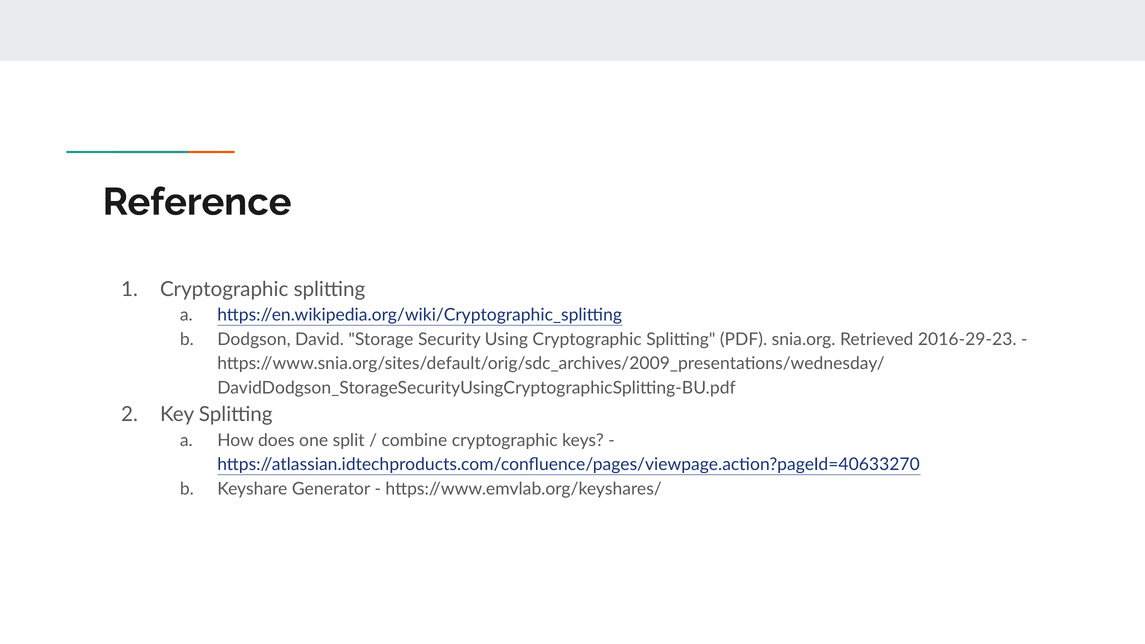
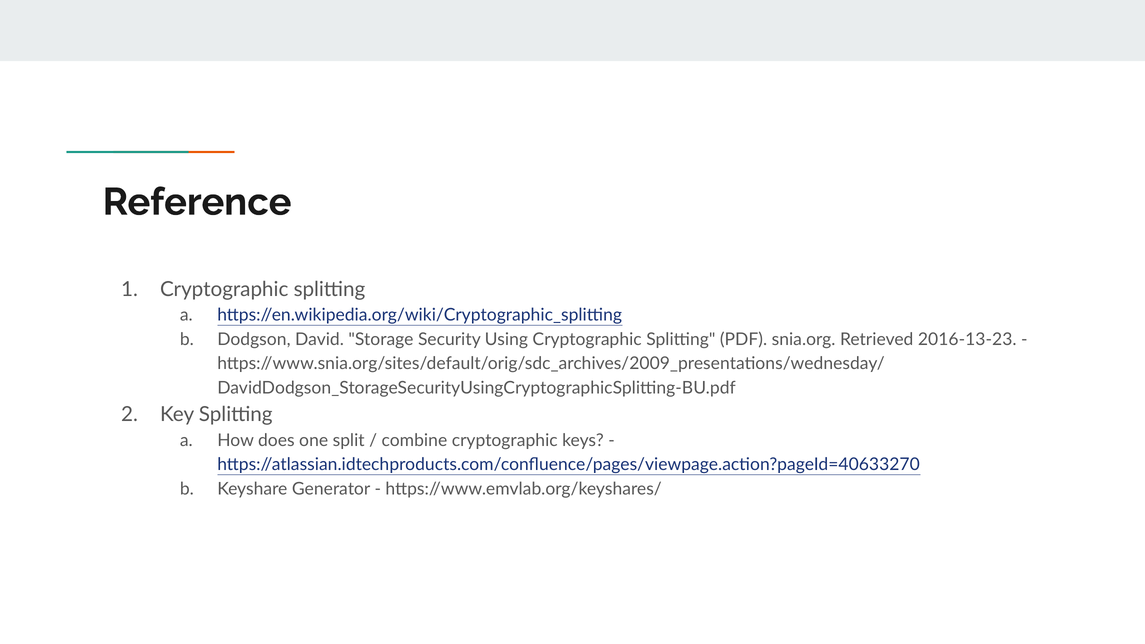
2016-29-23: 2016-29-23 -> 2016-13-23 (967, 339)
